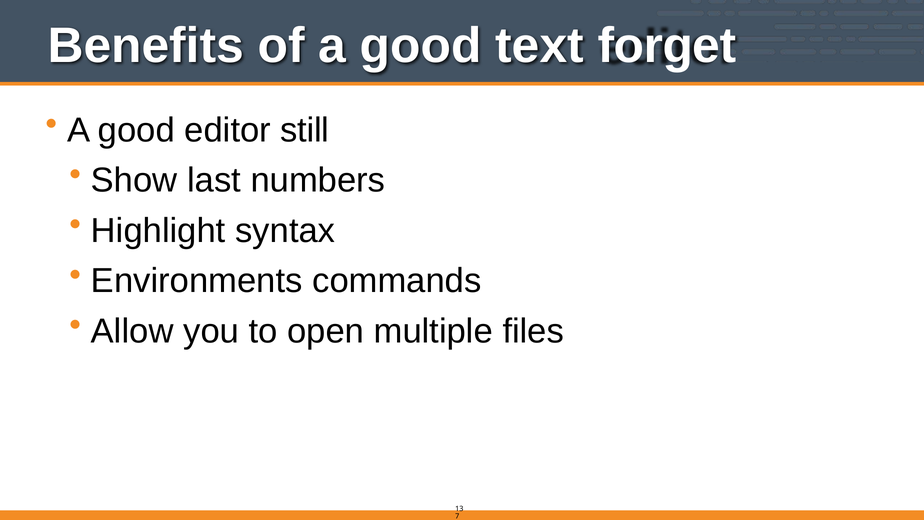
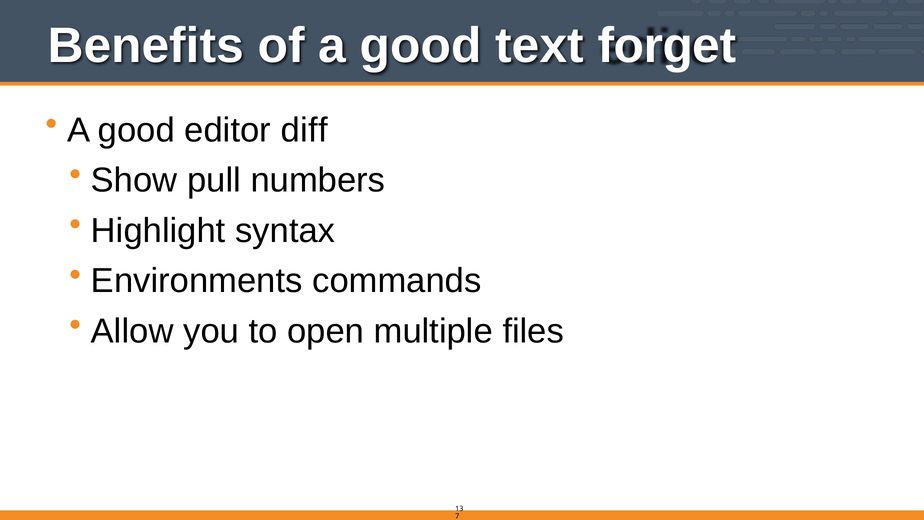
still: still -> diff (304, 130)
last: last -> pull (214, 180)
